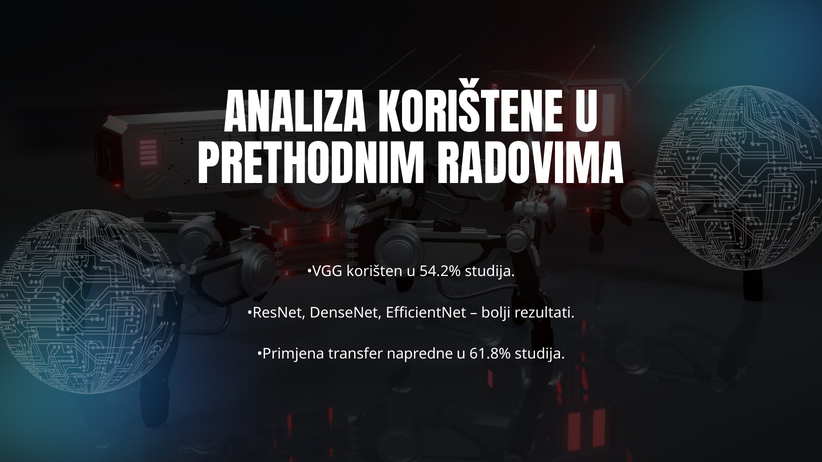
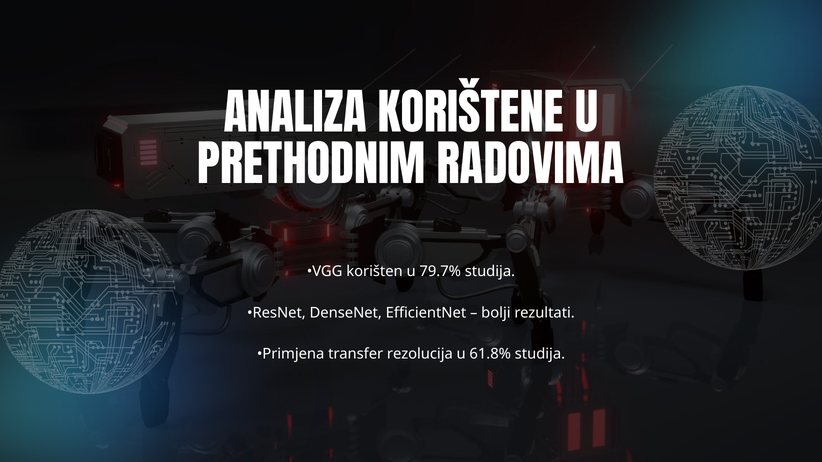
54.2%: 54.2% -> 79.7% (440, 272)
napredne: napredne -> rezolucija (420, 354)
